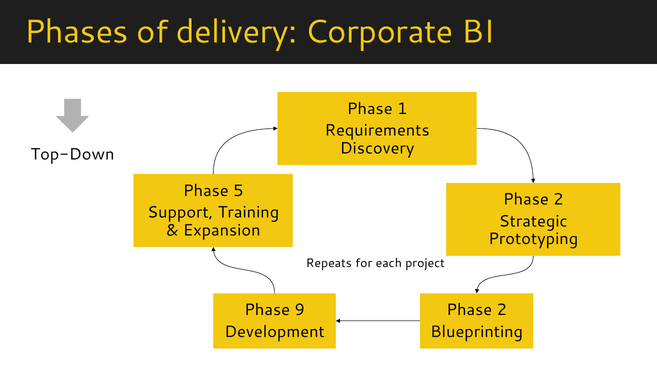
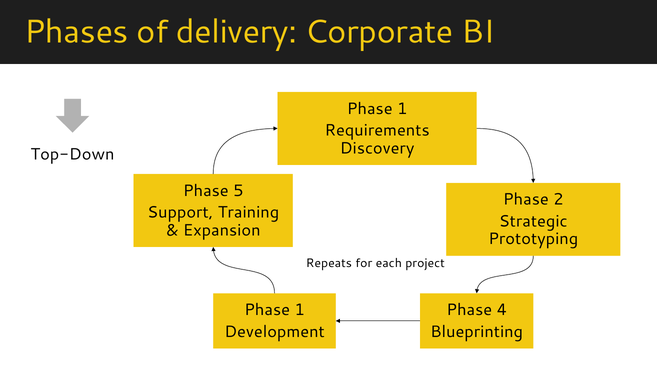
9: 9 -> 1 (300, 310)
2: 2 -> 4 (502, 310)
